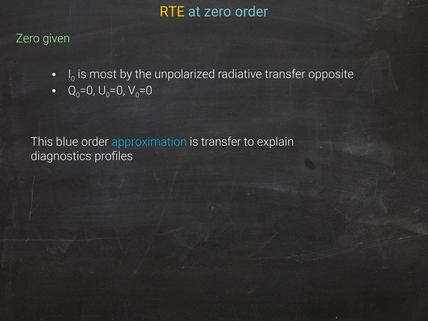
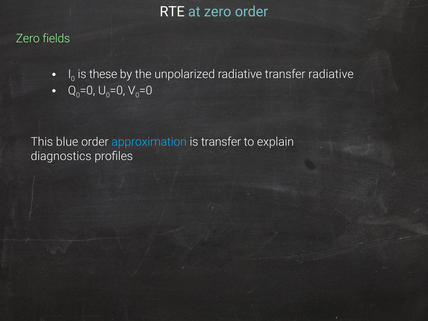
RTE colour: yellow -> white (172, 12)
given: given -> fields (56, 39)
most: most -> these (103, 74)
transfer opposite: opposite -> radiative (331, 74)
